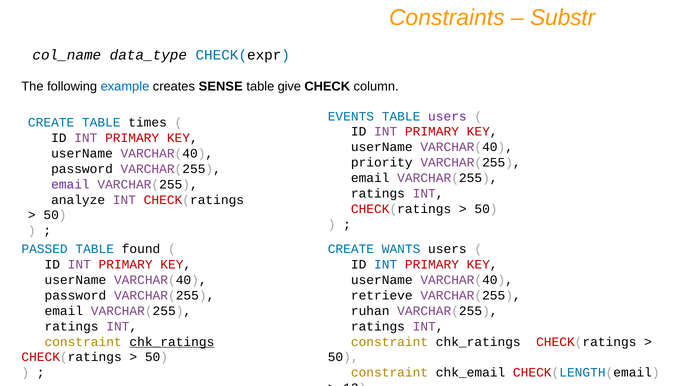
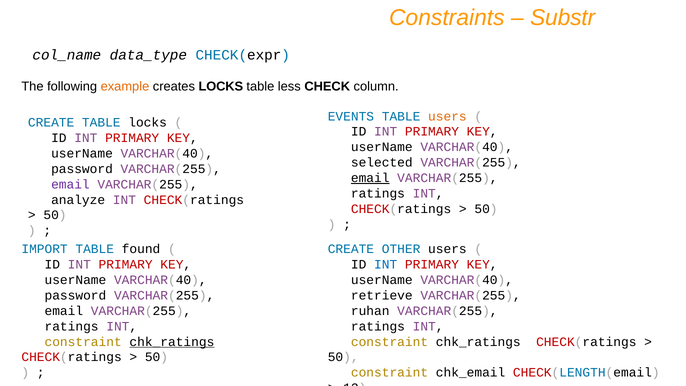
example colour: blue -> orange (125, 87)
creates SENSE: SENSE -> LOCKS (221, 87)
give: give -> less (289, 87)
users colour: purple -> orange (447, 116)
TABLE times: times -> locks (148, 123)
priority: priority -> selected (382, 163)
email underline: none -> present (370, 178)
PASSED: PASSED -> IMPORT (45, 249)
WANTS: WANTS -> OTHER (401, 249)
